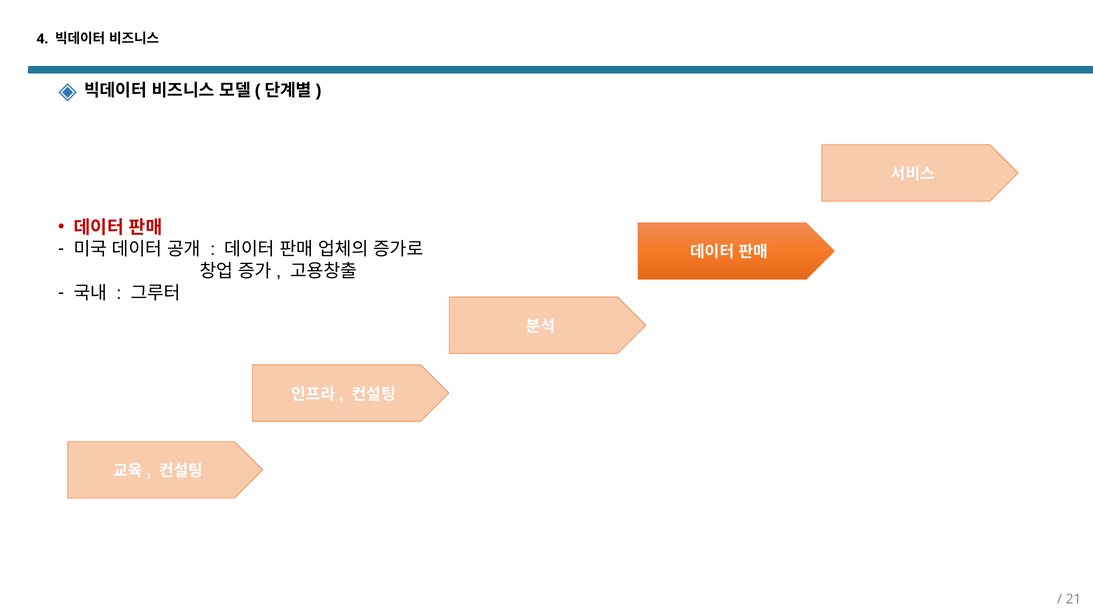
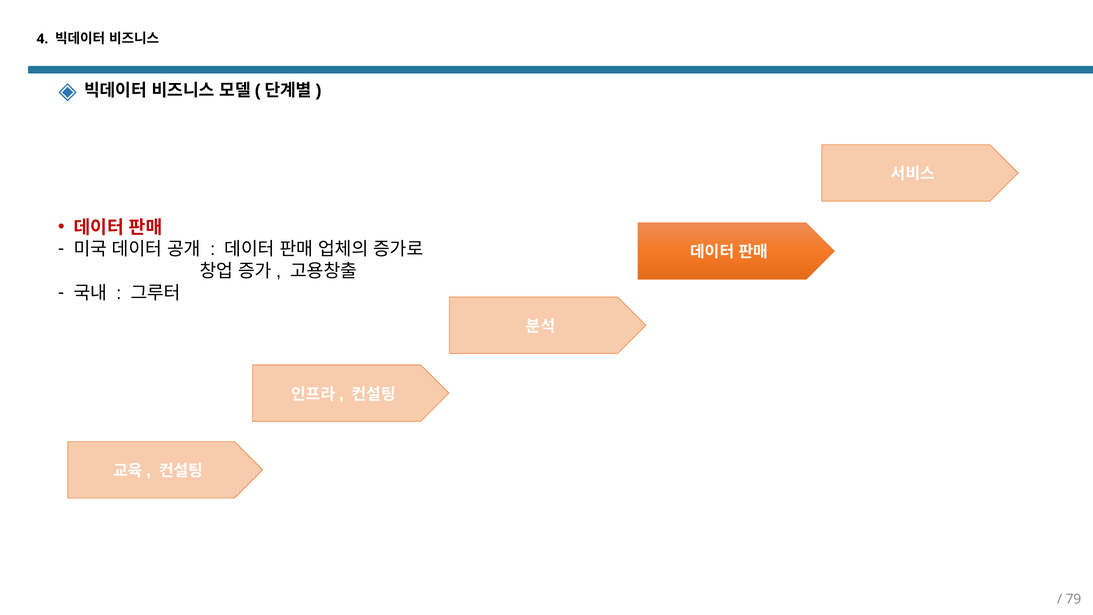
21: 21 -> 79 (1073, 599)
